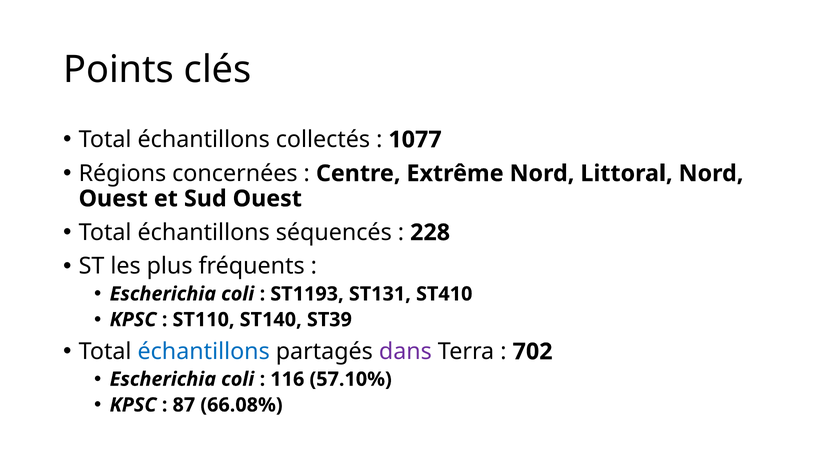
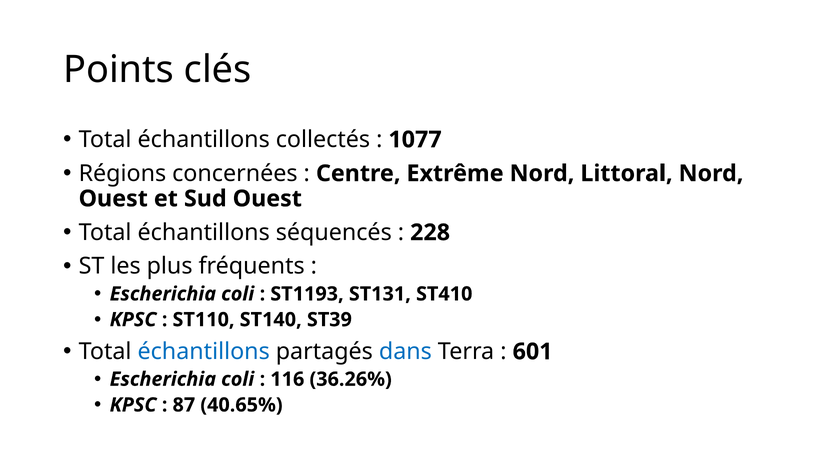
dans colour: purple -> blue (405, 351)
702: 702 -> 601 (533, 351)
57.10%: 57.10% -> 36.26% (351, 379)
66.08%: 66.08% -> 40.65% (241, 405)
